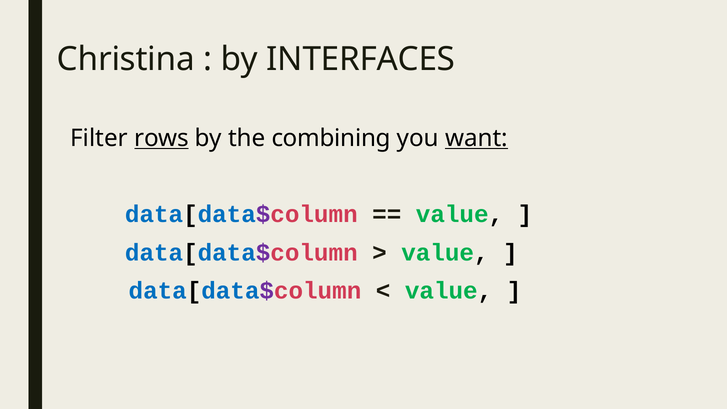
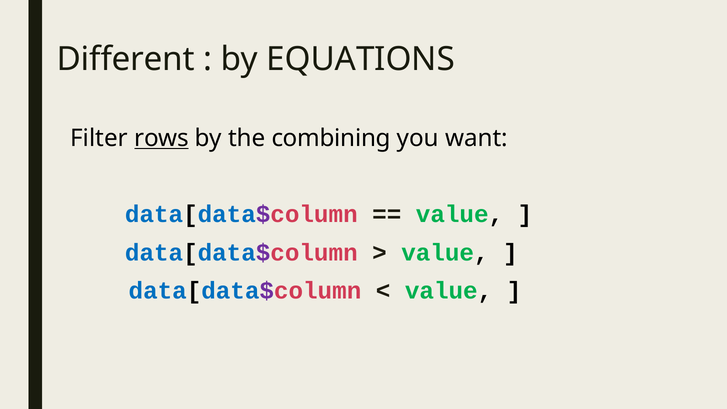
Christina: Christina -> Different (126, 59)
INTERFACES: INTERFACES -> EQUATIONS (361, 59)
want underline: present -> none (476, 138)
